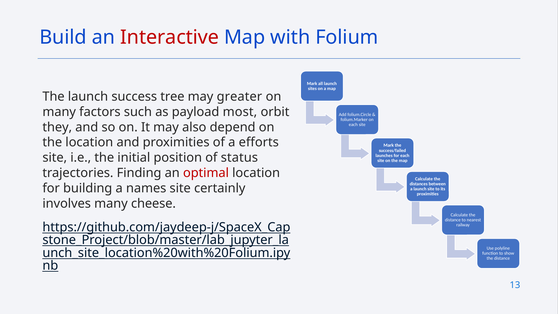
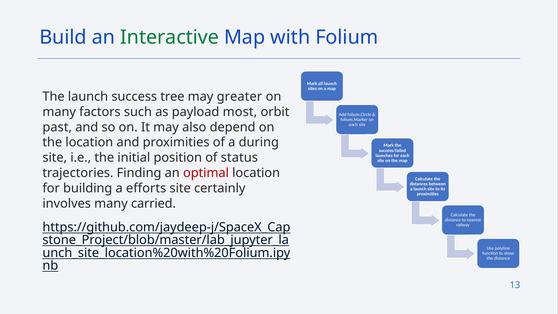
Interactive colour: red -> green (170, 37)
they: they -> past (57, 127)
efforts: efforts -> during (259, 142)
names: names -> efforts (146, 188)
cheese: cheese -> carried (153, 204)
